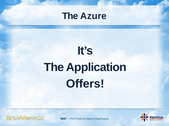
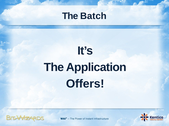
Azure: Azure -> Batch (93, 16)
